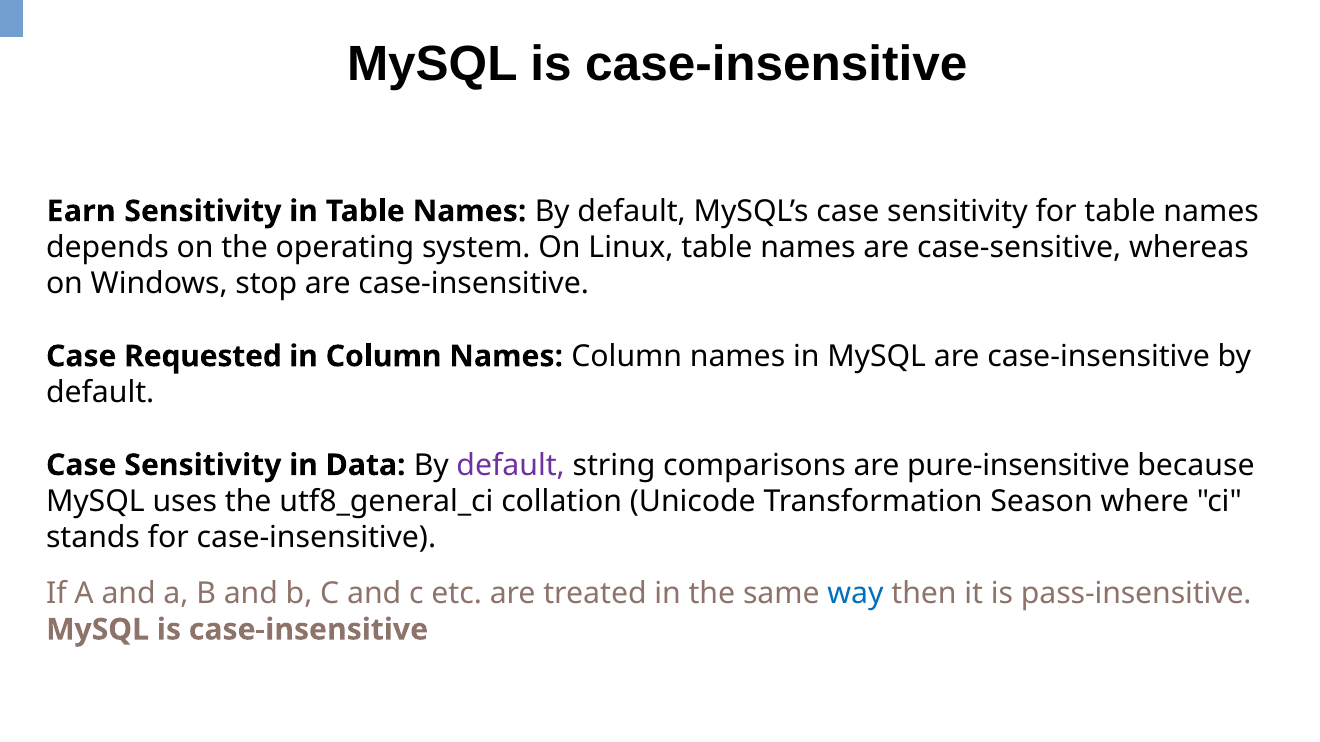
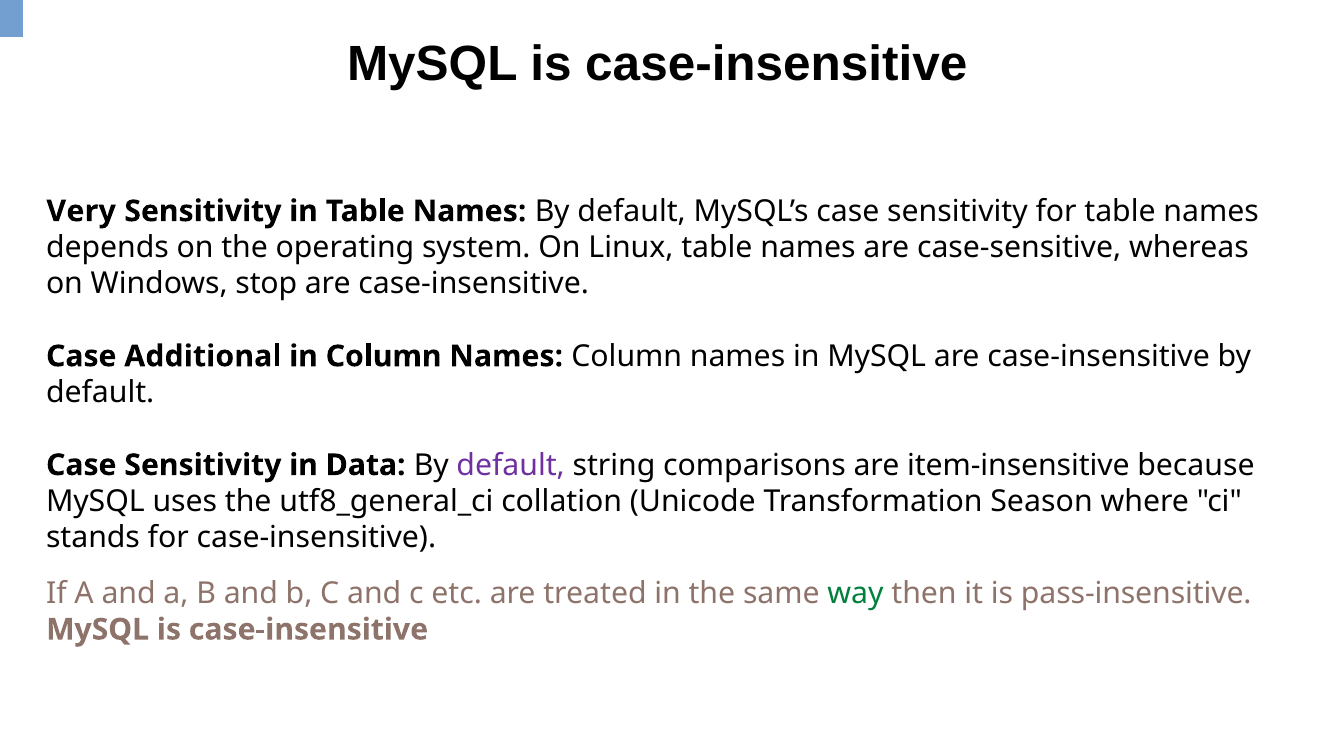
Earn: Earn -> Very (81, 211)
Requested: Requested -> Additional (203, 357)
pure-insensitive: pure-insensitive -> item-insensitive (1018, 465)
way colour: blue -> green (856, 594)
